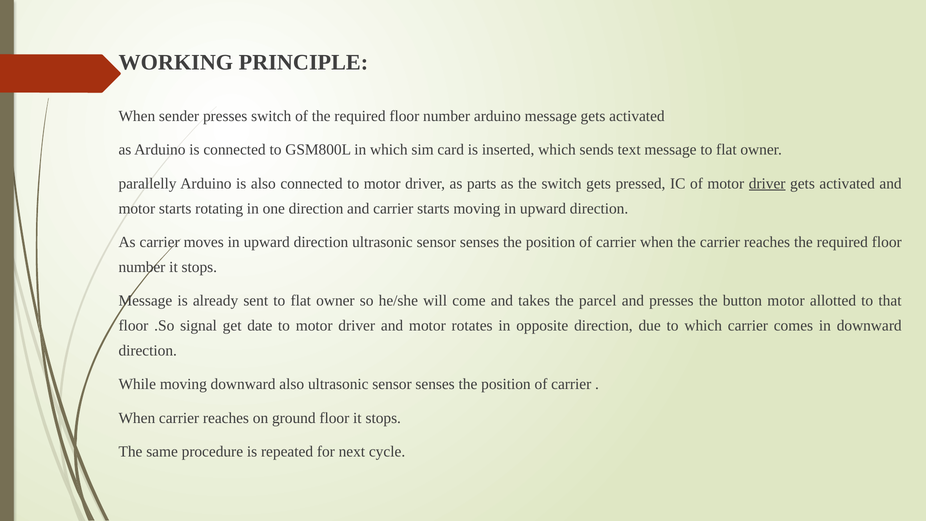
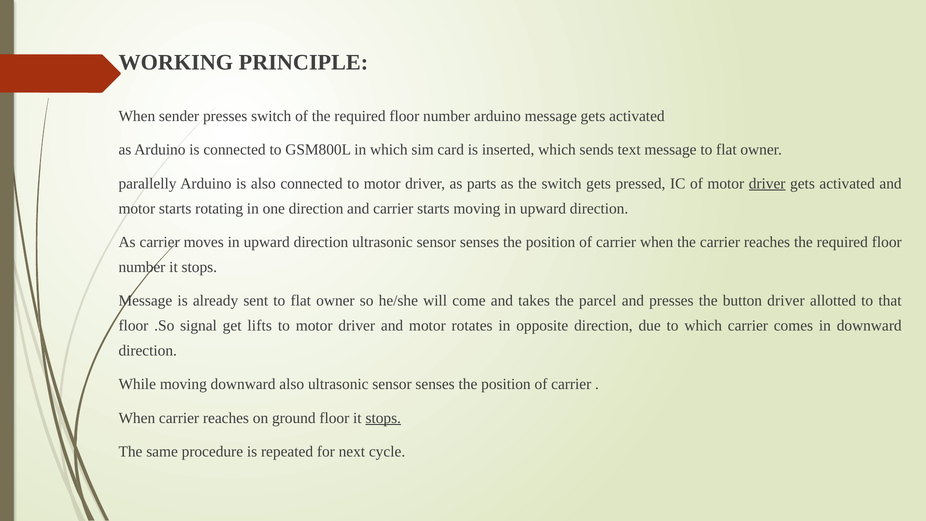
button motor: motor -> driver (786, 301)
date: date -> lifts (260, 326)
stops underline: none -> present (383, 418)
